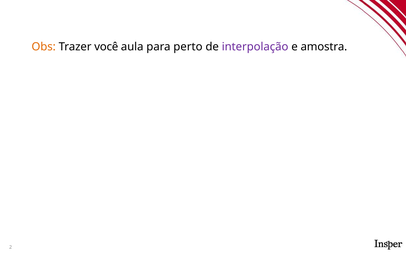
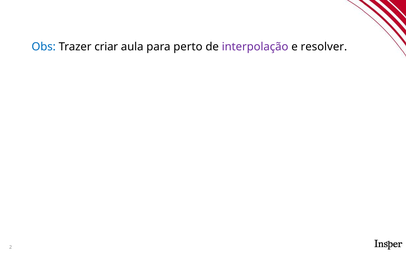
Obs colour: orange -> blue (44, 47)
você: você -> criar (106, 47)
amostra: amostra -> resolver (324, 47)
